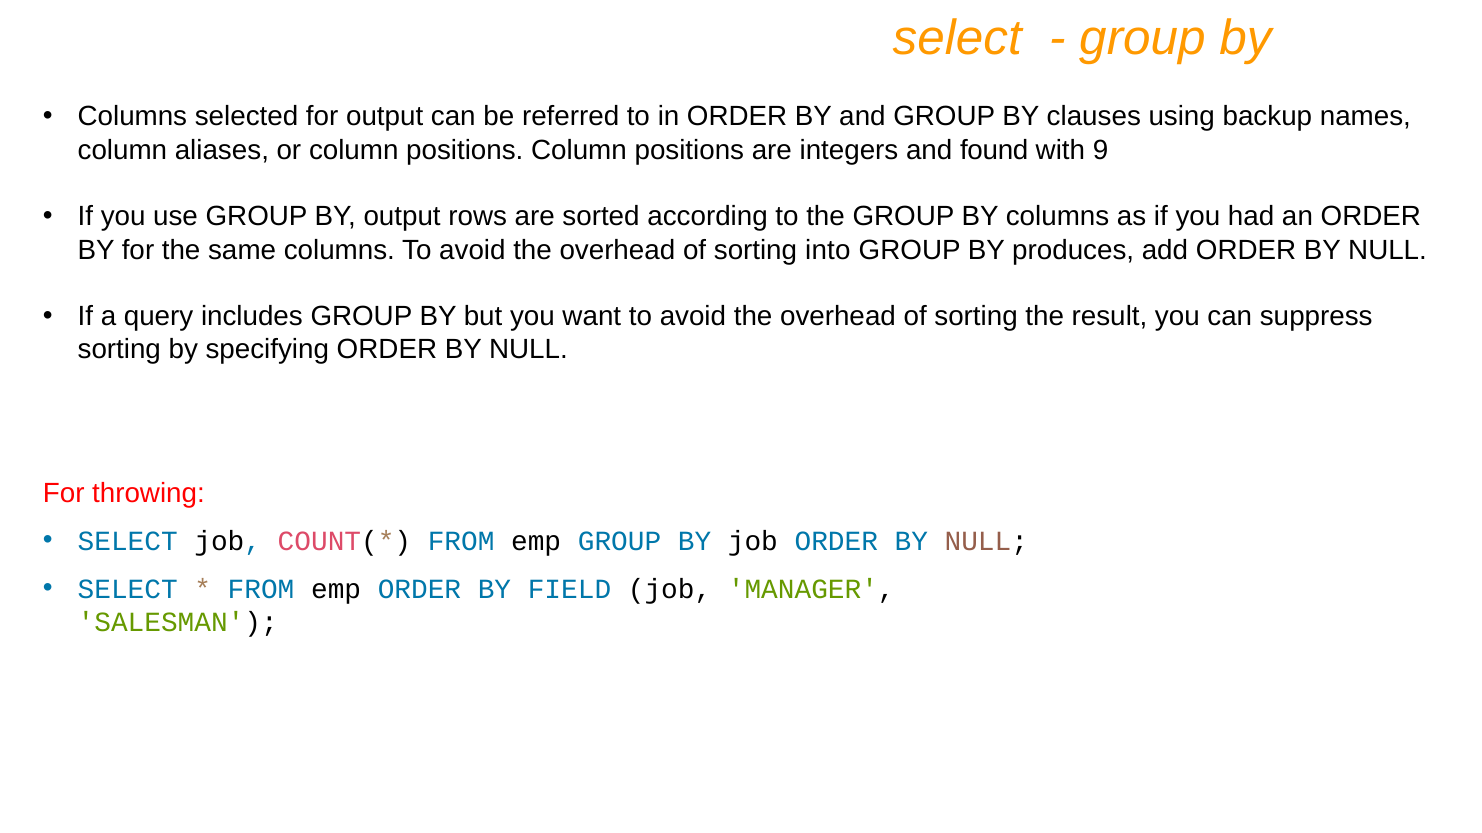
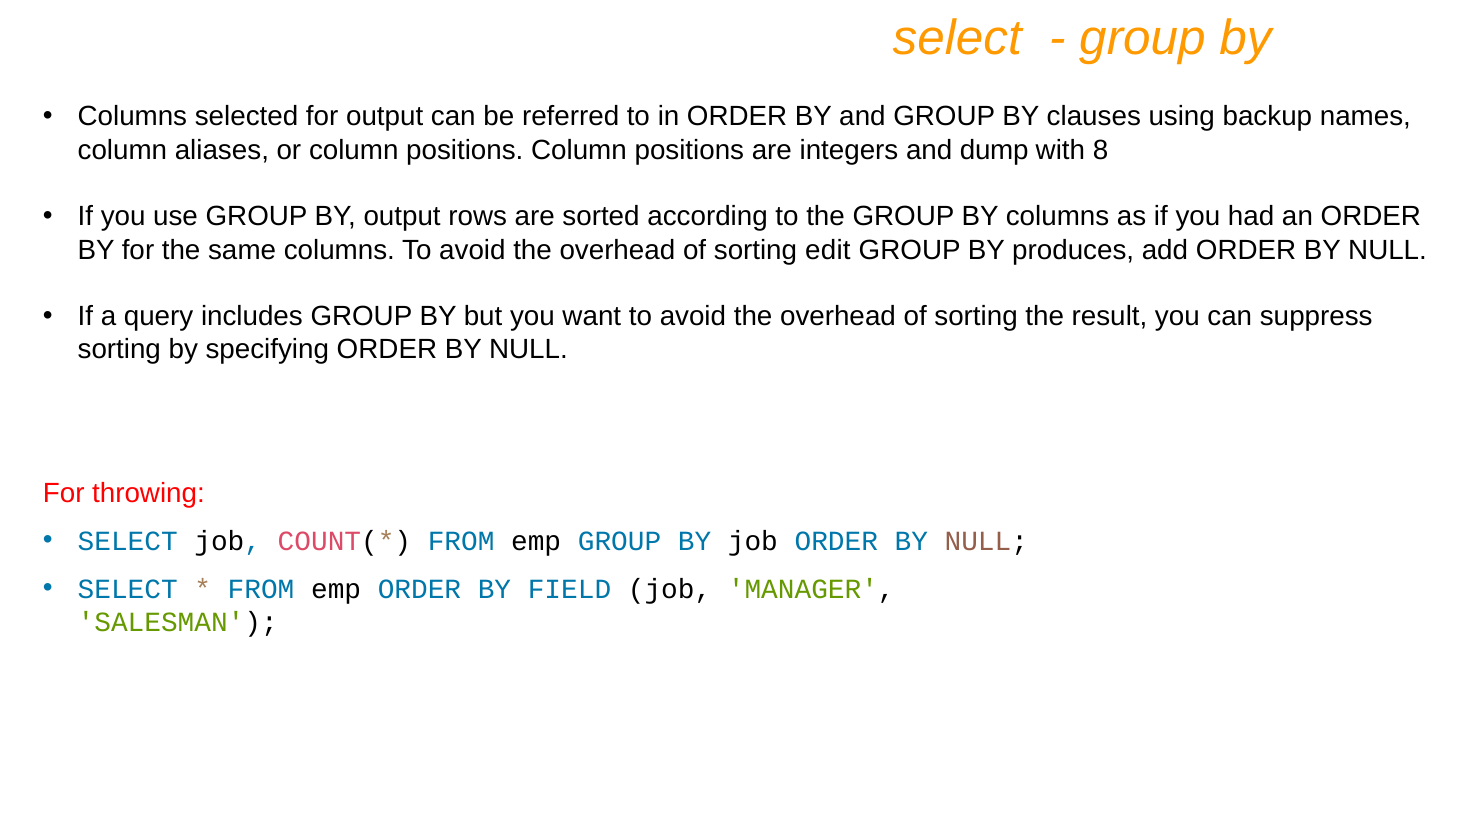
found: found -> dump (994, 150)
9: 9 -> 8 (1100, 150)
into: into -> edit (828, 250)
